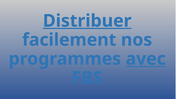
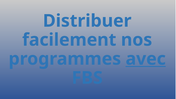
Distribuer underline: present -> none (87, 21)
